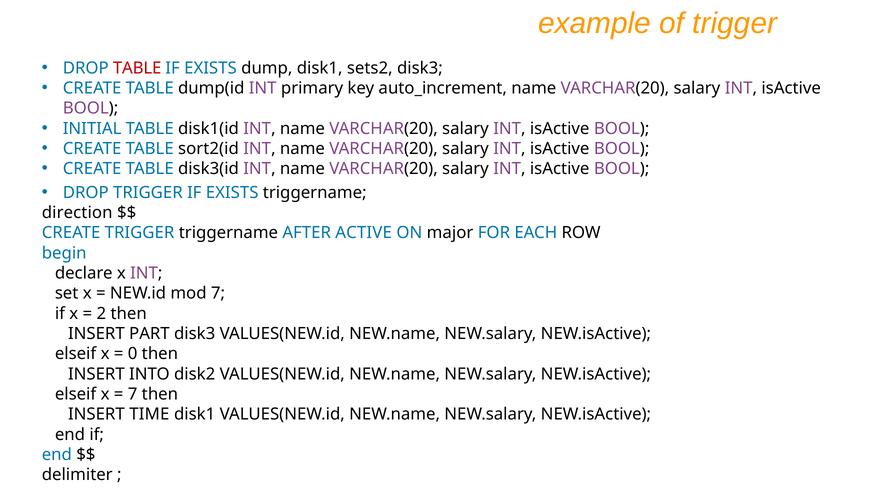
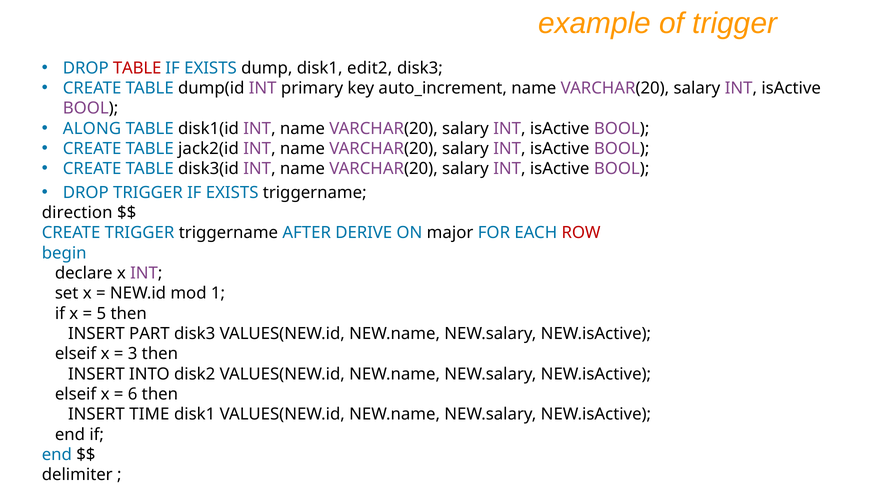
sets2: sets2 -> edit2 (370, 68)
INITIAL: INITIAL -> ALONG (92, 128)
sort2(id: sort2(id -> jack2(id (208, 149)
ACTIVE: ACTIVE -> DERIVE (364, 233)
ROW colour: black -> red (581, 233)
mod 7: 7 -> 1 (218, 293)
2: 2 -> 5 (101, 313)
0: 0 -> 3 (133, 354)
7: 7 -> 6 (133, 394)
